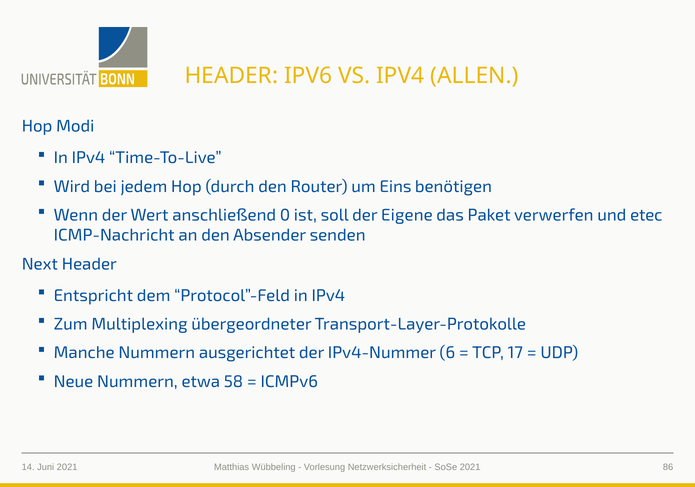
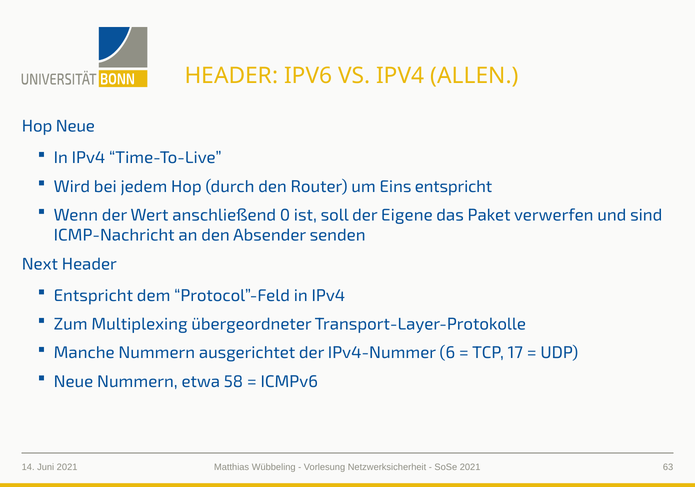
Hop Modi: Modi -> Neue (75, 126)
Eins benötigen: benötigen -> entspricht (454, 187)
etec: etec -> sind (646, 215)
86: 86 -> 63 (668, 468)
